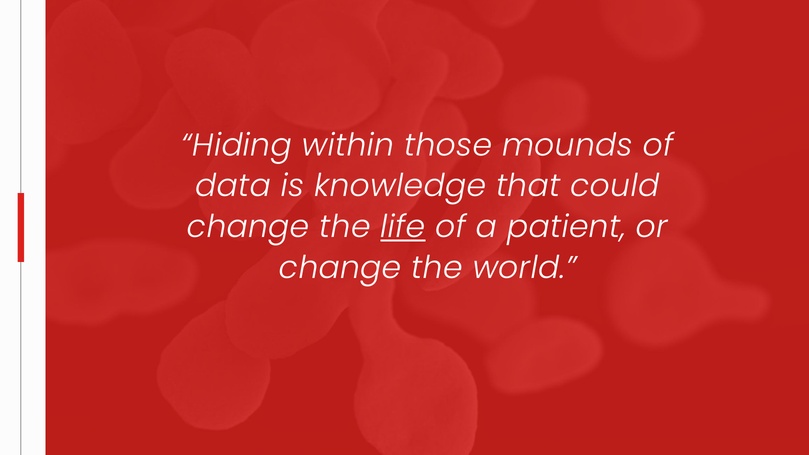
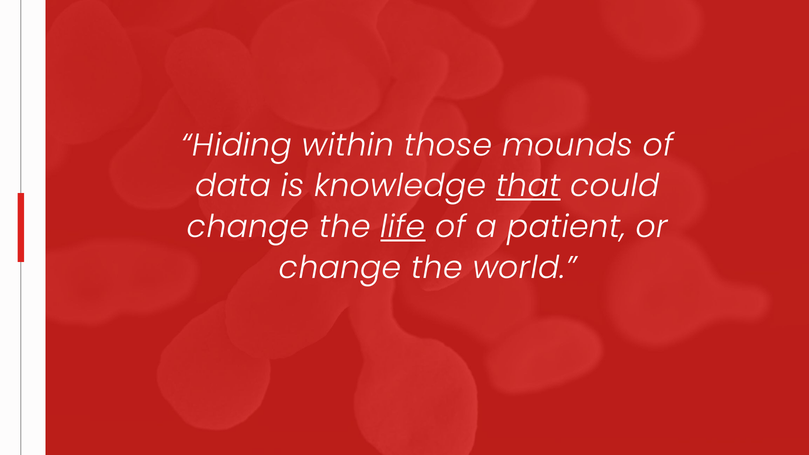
that underline: none -> present (528, 186)
